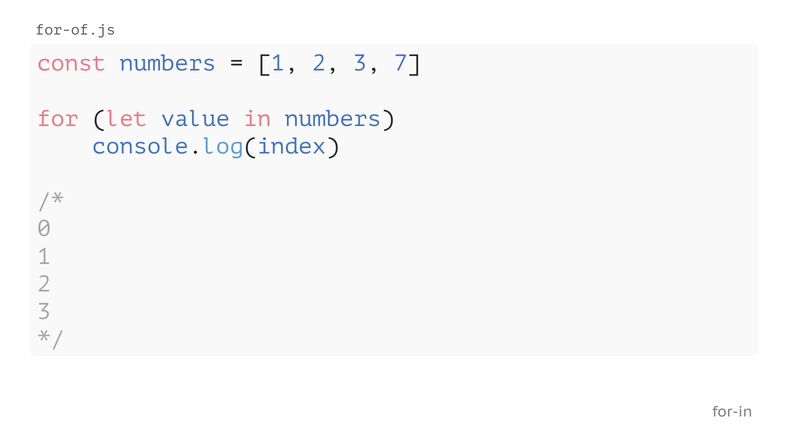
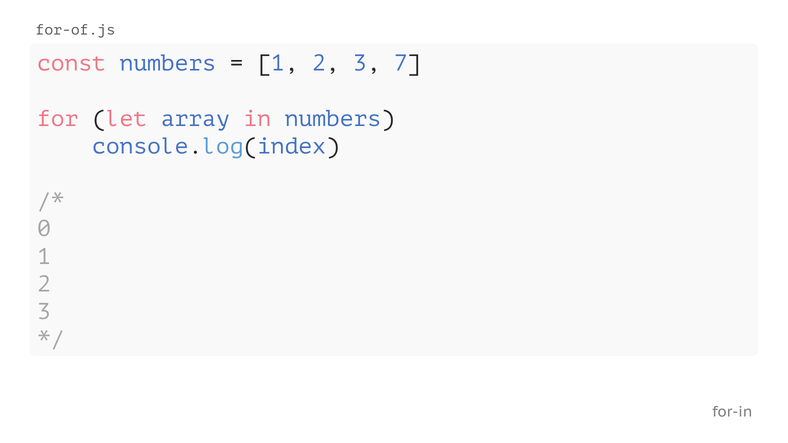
value: value -> array (195, 119)
